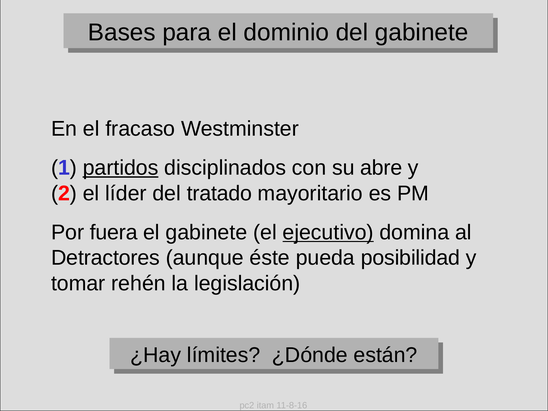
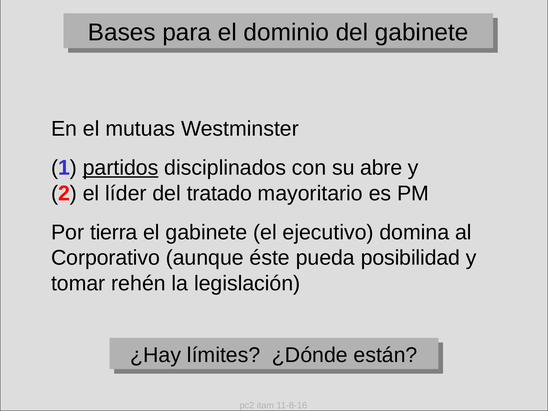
fracaso: fracaso -> mutuas (140, 129)
fuera: fuera -> tierra (114, 232)
ejecutivo underline: present -> none (328, 232)
Detractores: Detractores -> Corporativo (105, 258)
